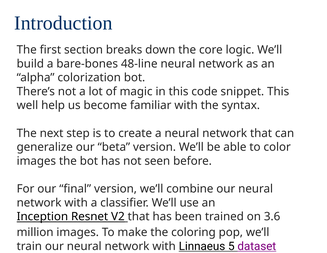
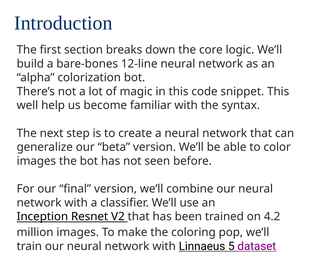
48-line: 48-line -> 12-line (139, 64)
3.6: 3.6 -> 4.2 (272, 216)
